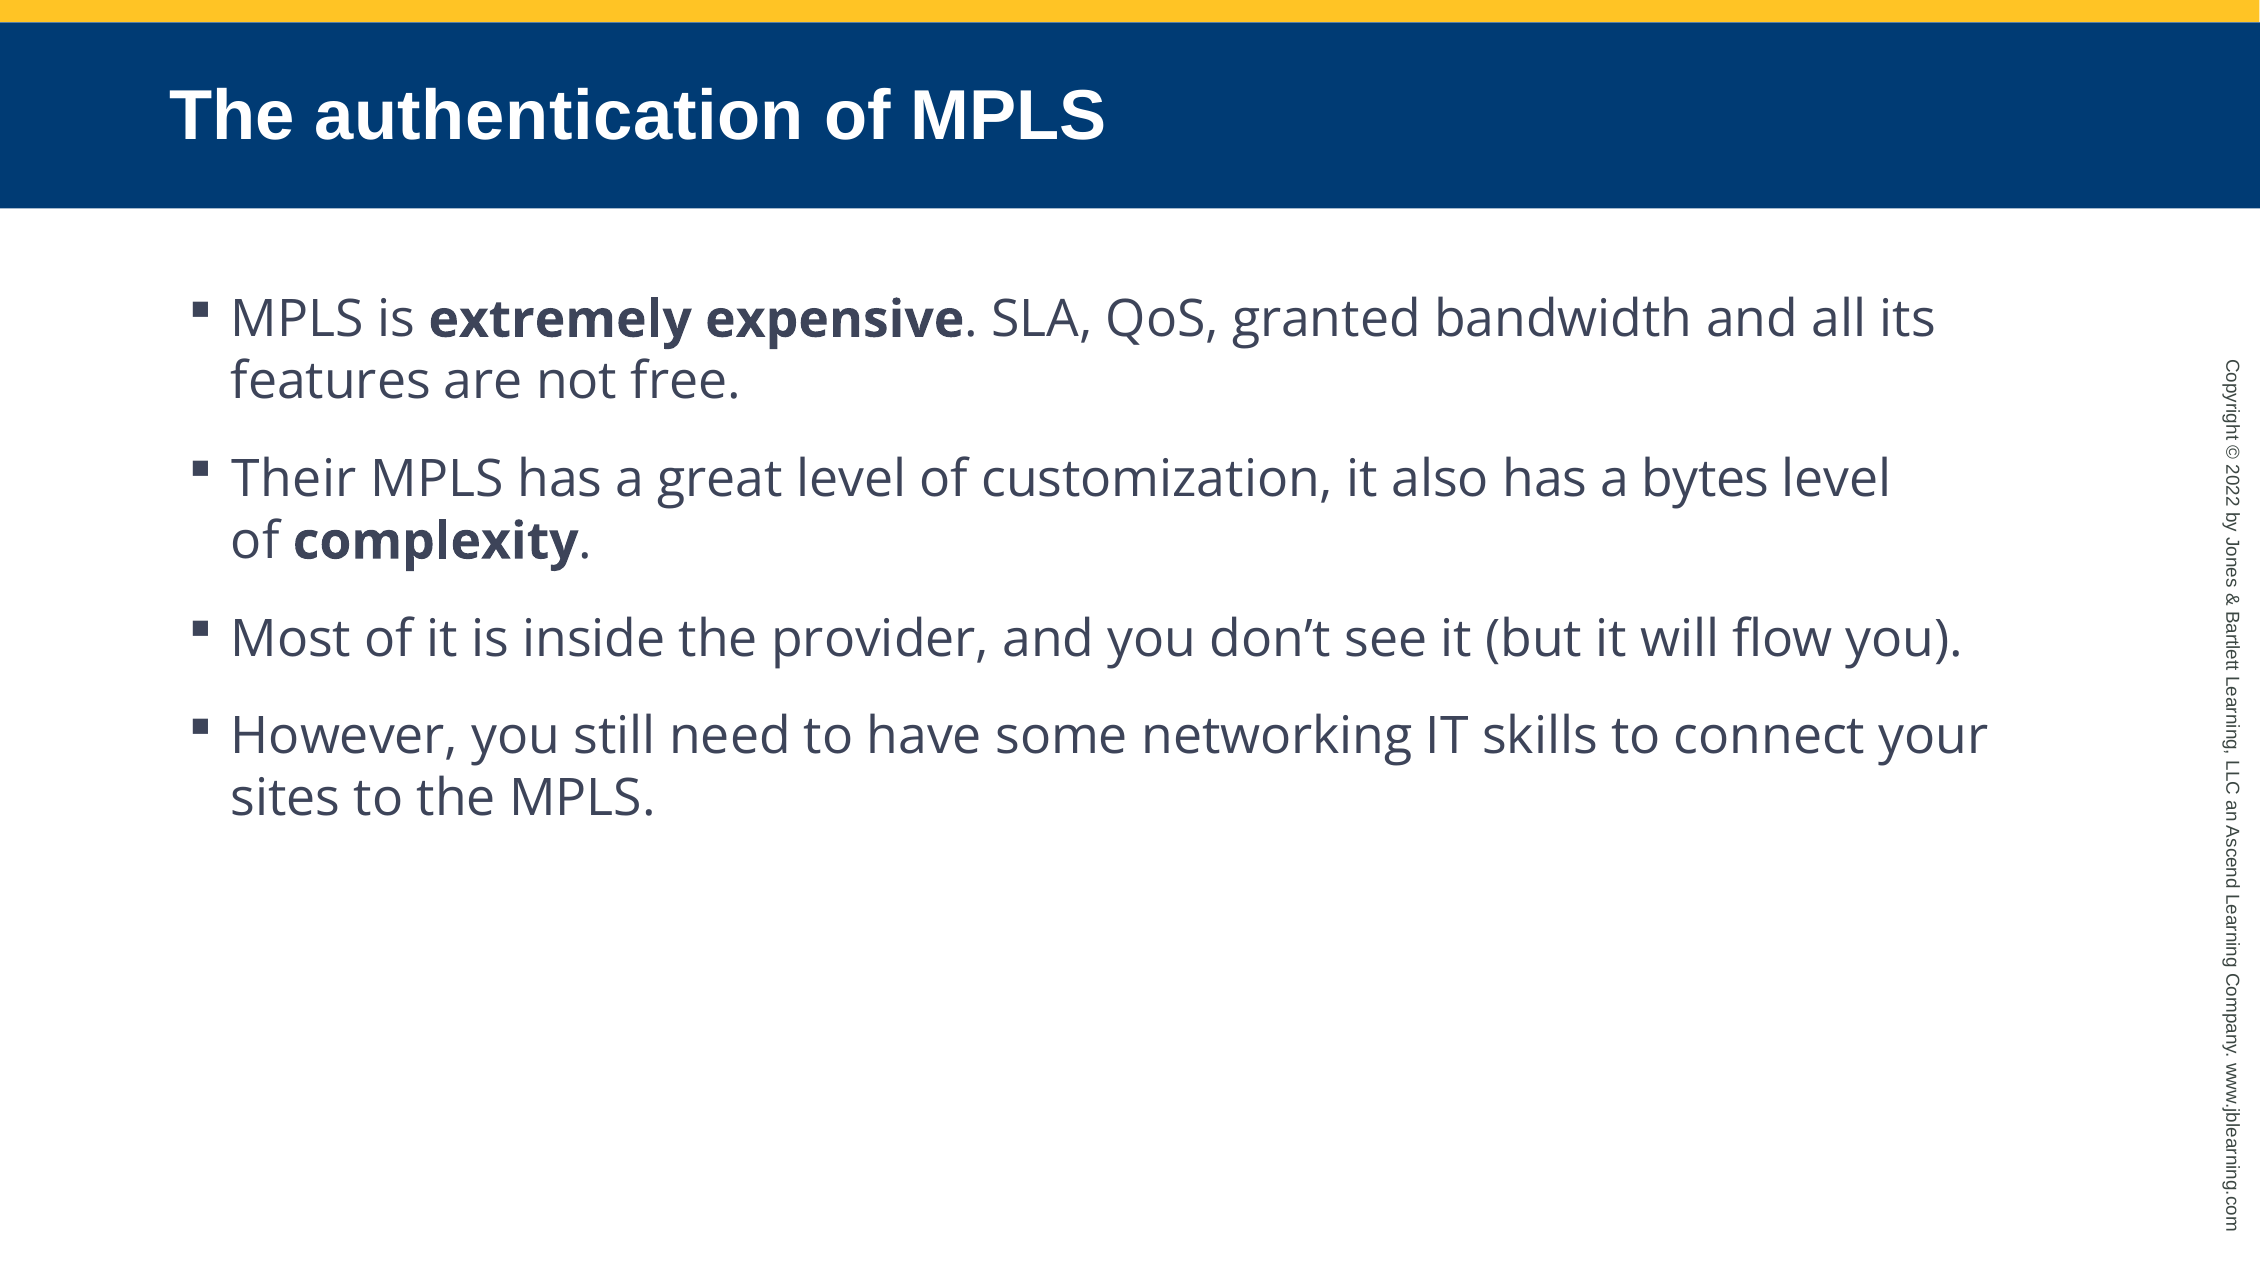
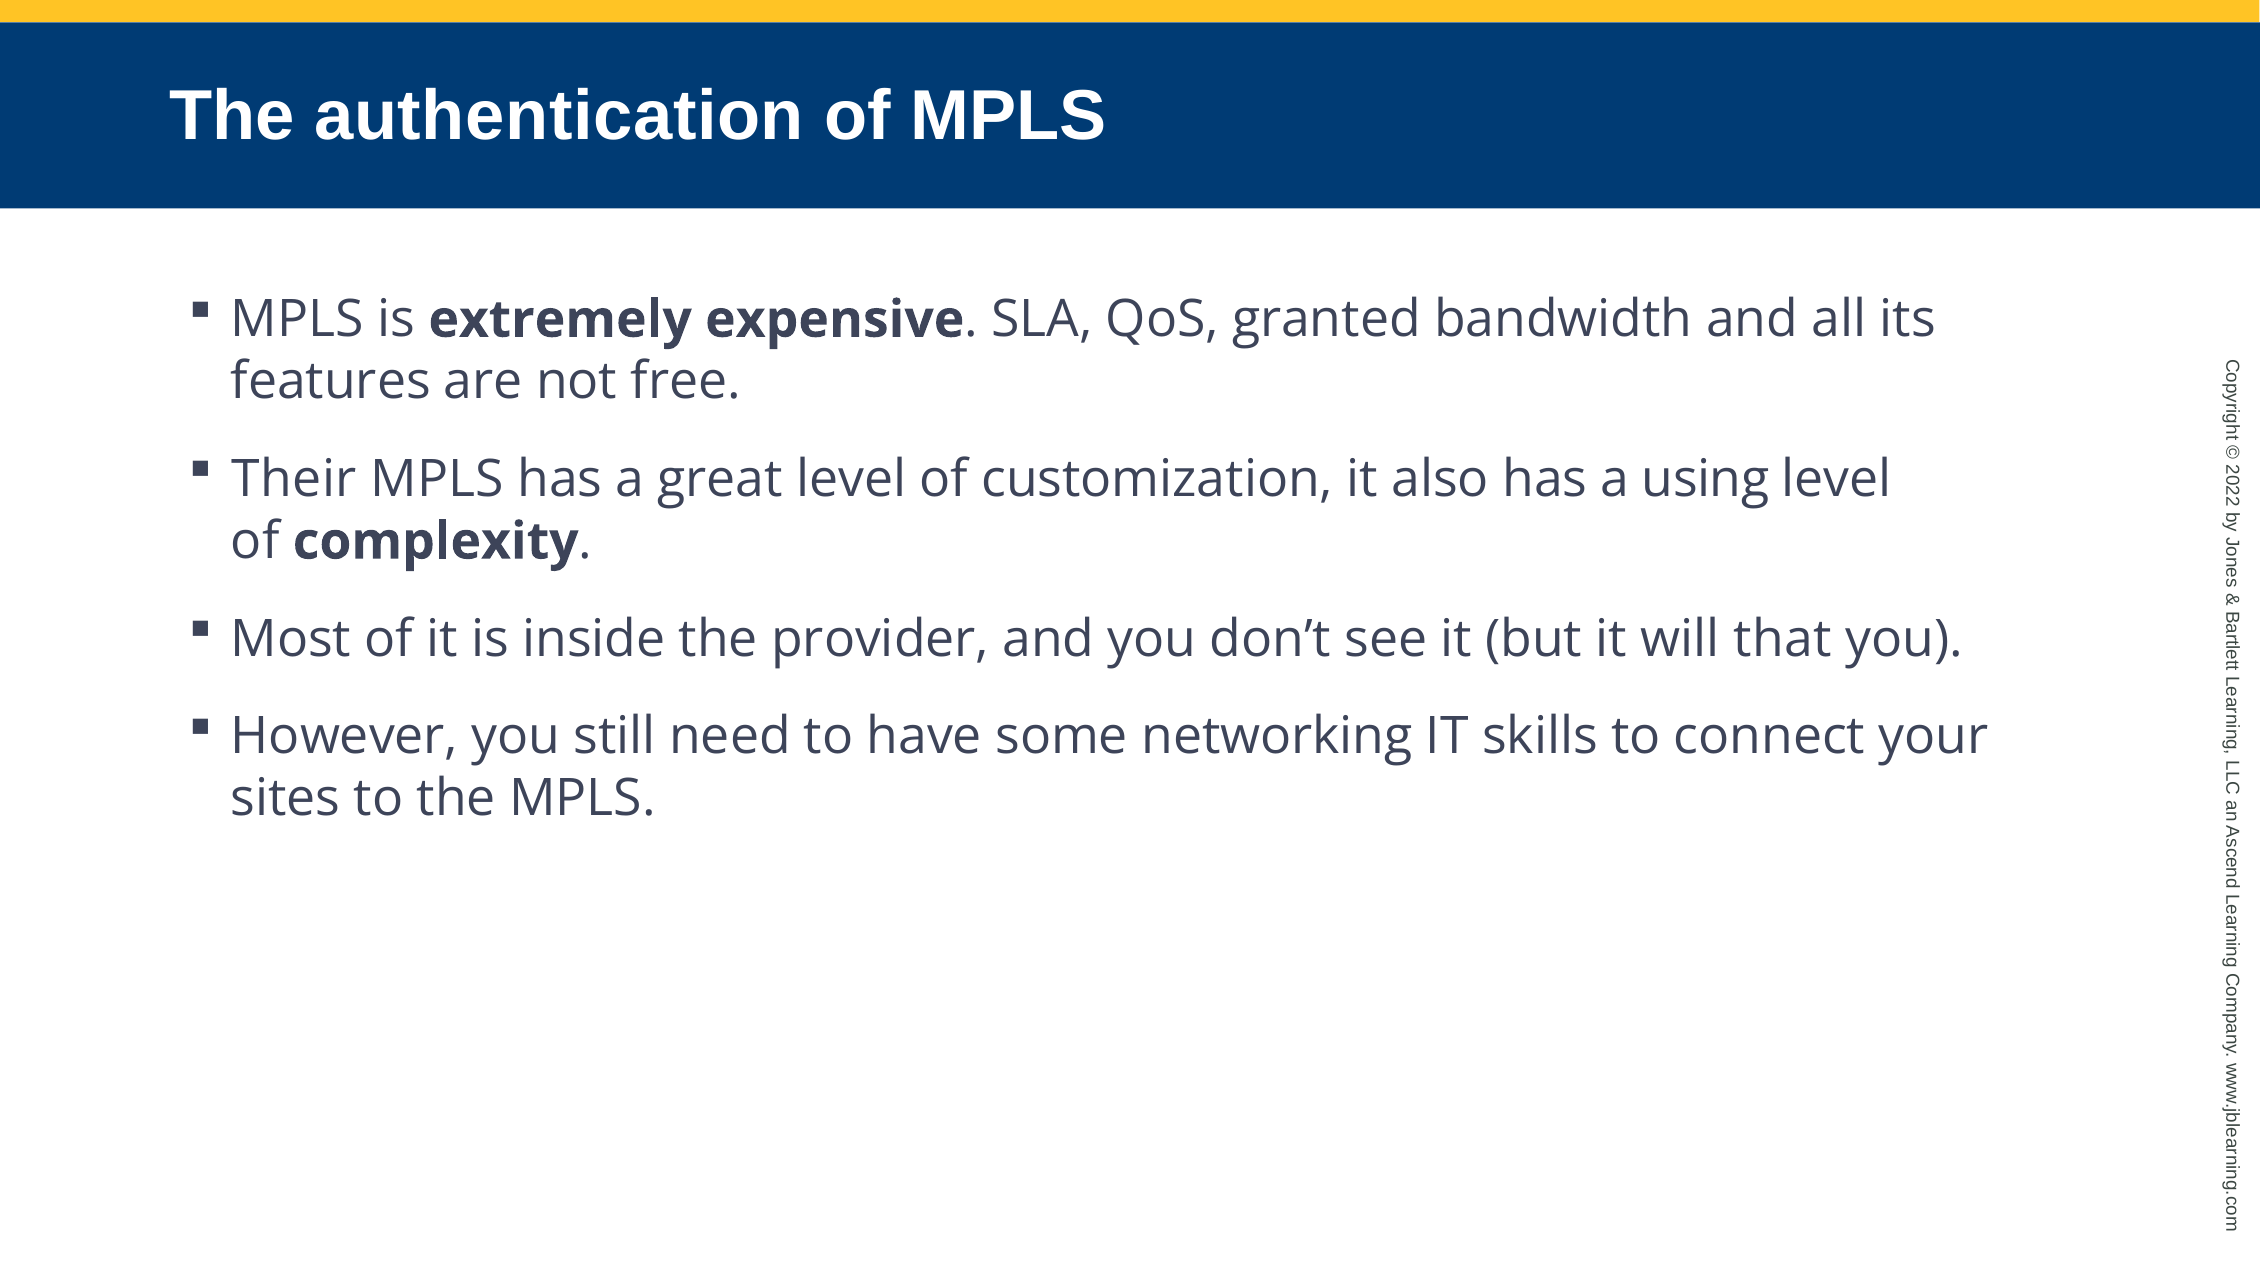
bytes: bytes -> using (1706, 479)
flow: flow -> that (1783, 639)
